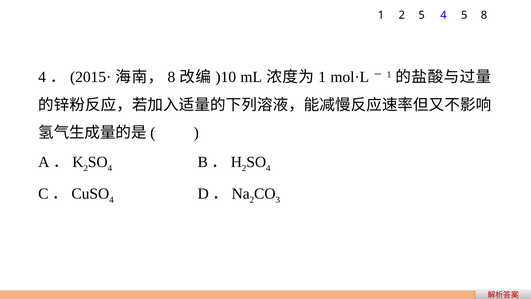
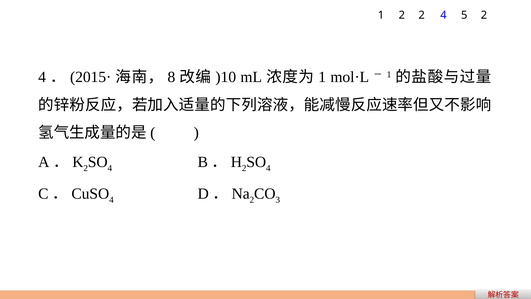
2 5: 5 -> 2 (422, 15)
5 8: 8 -> 2 (484, 15)
